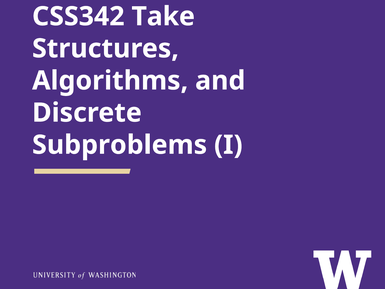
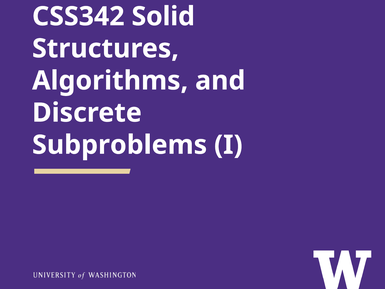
Take: Take -> Solid (163, 16)
